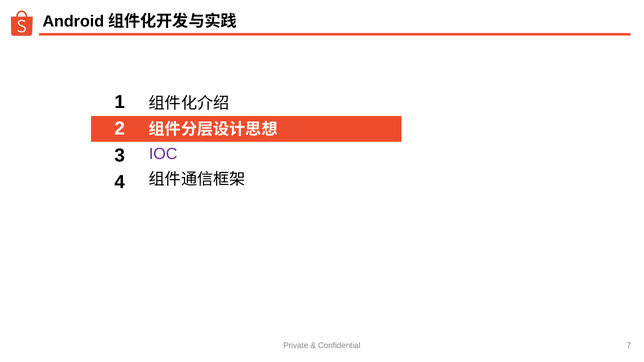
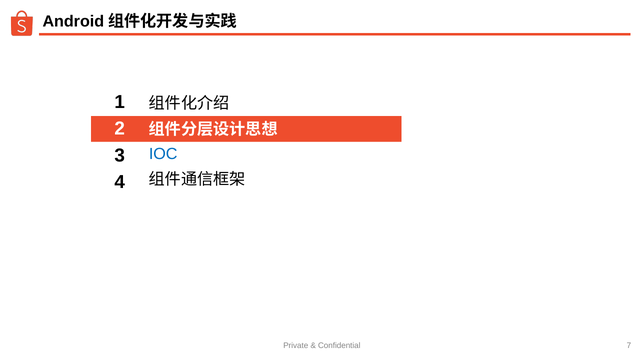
IOC colour: purple -> blue (163, 154)
